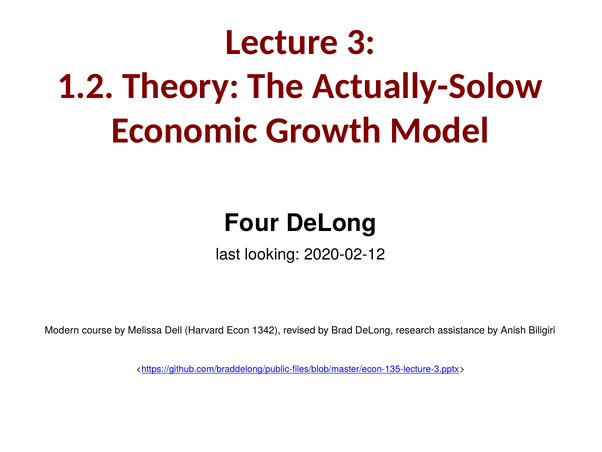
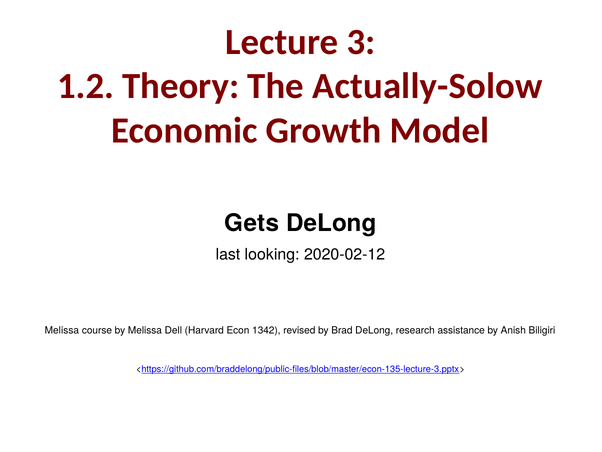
Four: Four -> Gets (252, 223)
Modern: Modern -> Melissa (62, 330)
